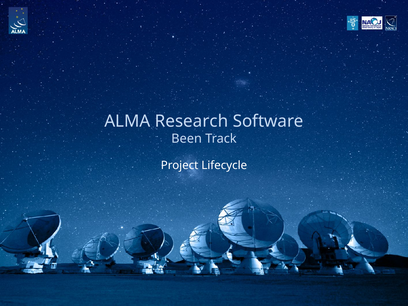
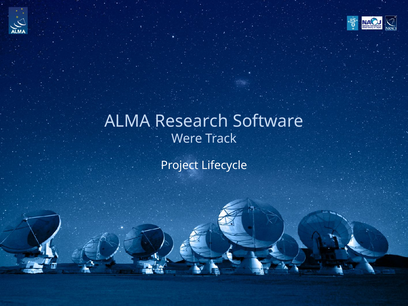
Been: Been -> Were (187, 139)
